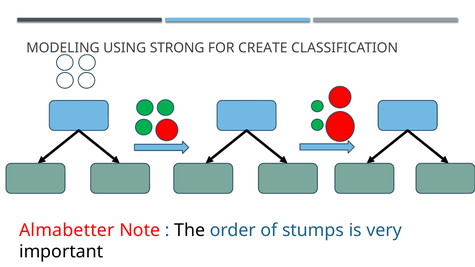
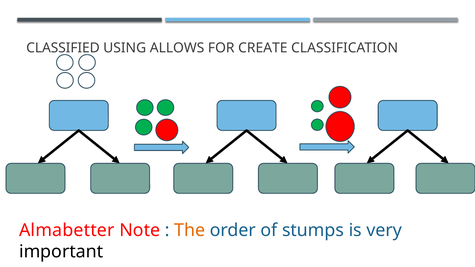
MODELING: MODELING -> CLASSIFIED (63, 48)
STRONG: STRONG -> ALLOWS (177, 48)
The colour: black -> orange (190, 231)
